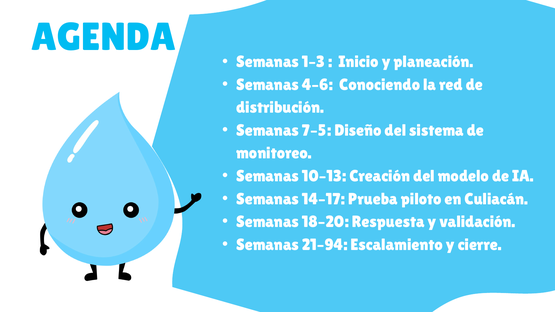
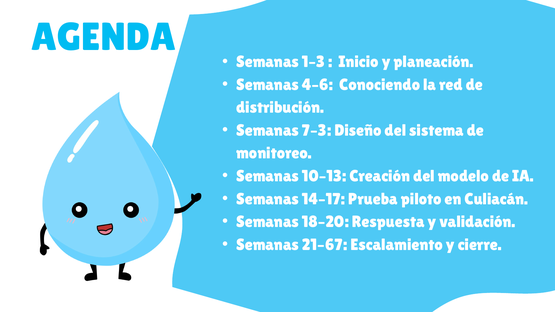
7–5: 7–5 -> 7–3 (317, 130)
21–94: 21–94 -> 21–67 (325, 245)
